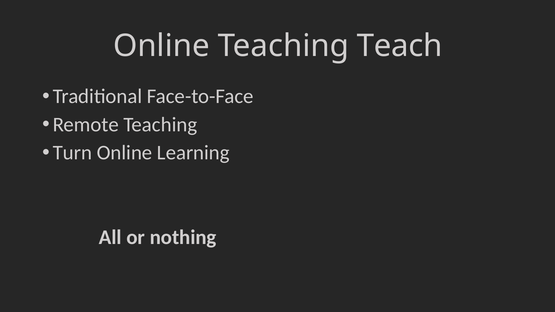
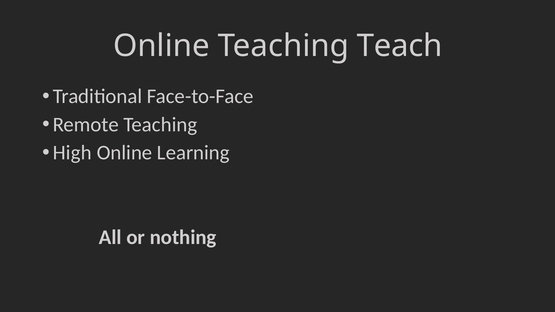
Turn: Turn -> High (72, 153)
